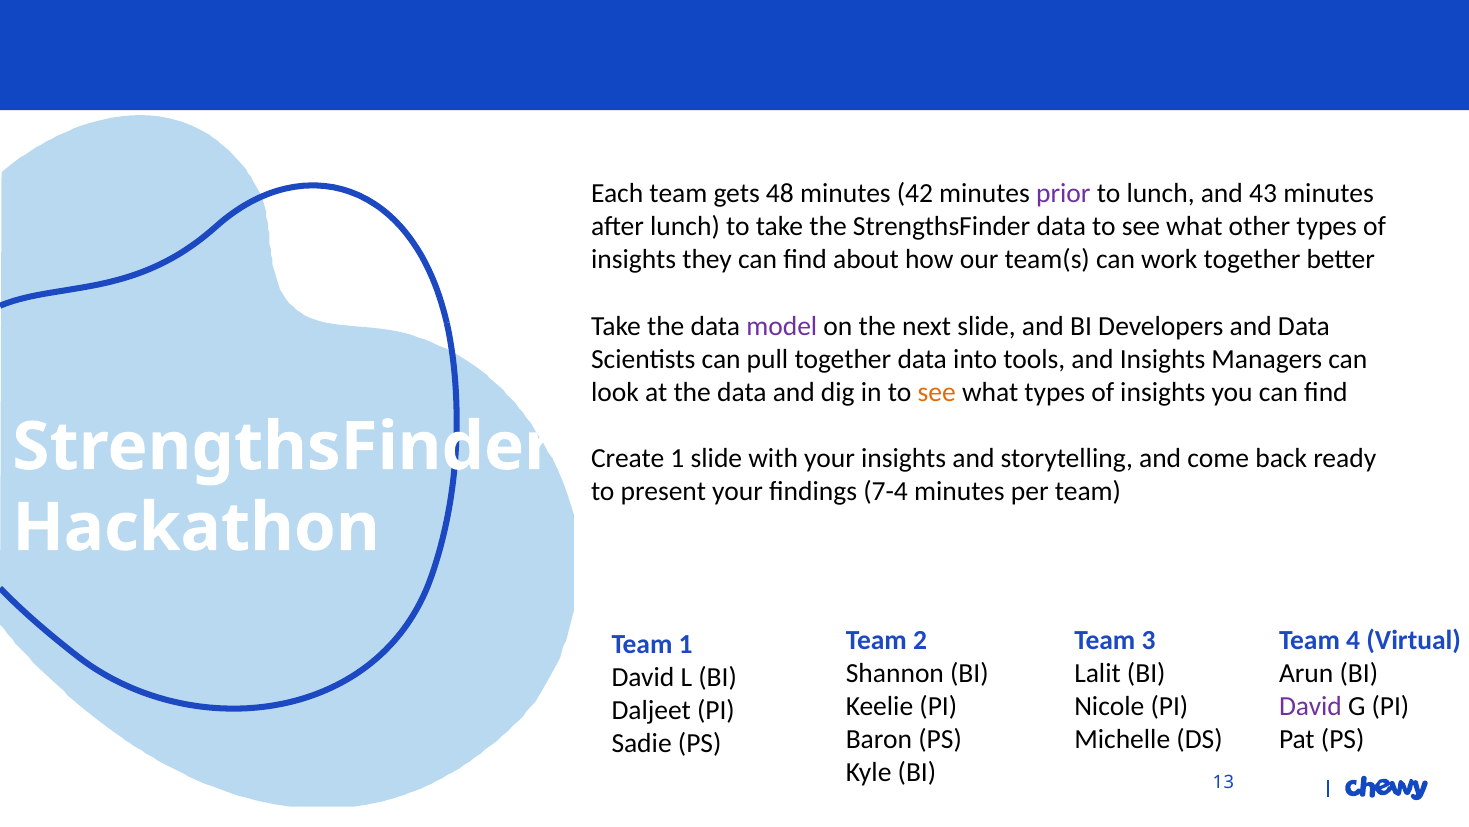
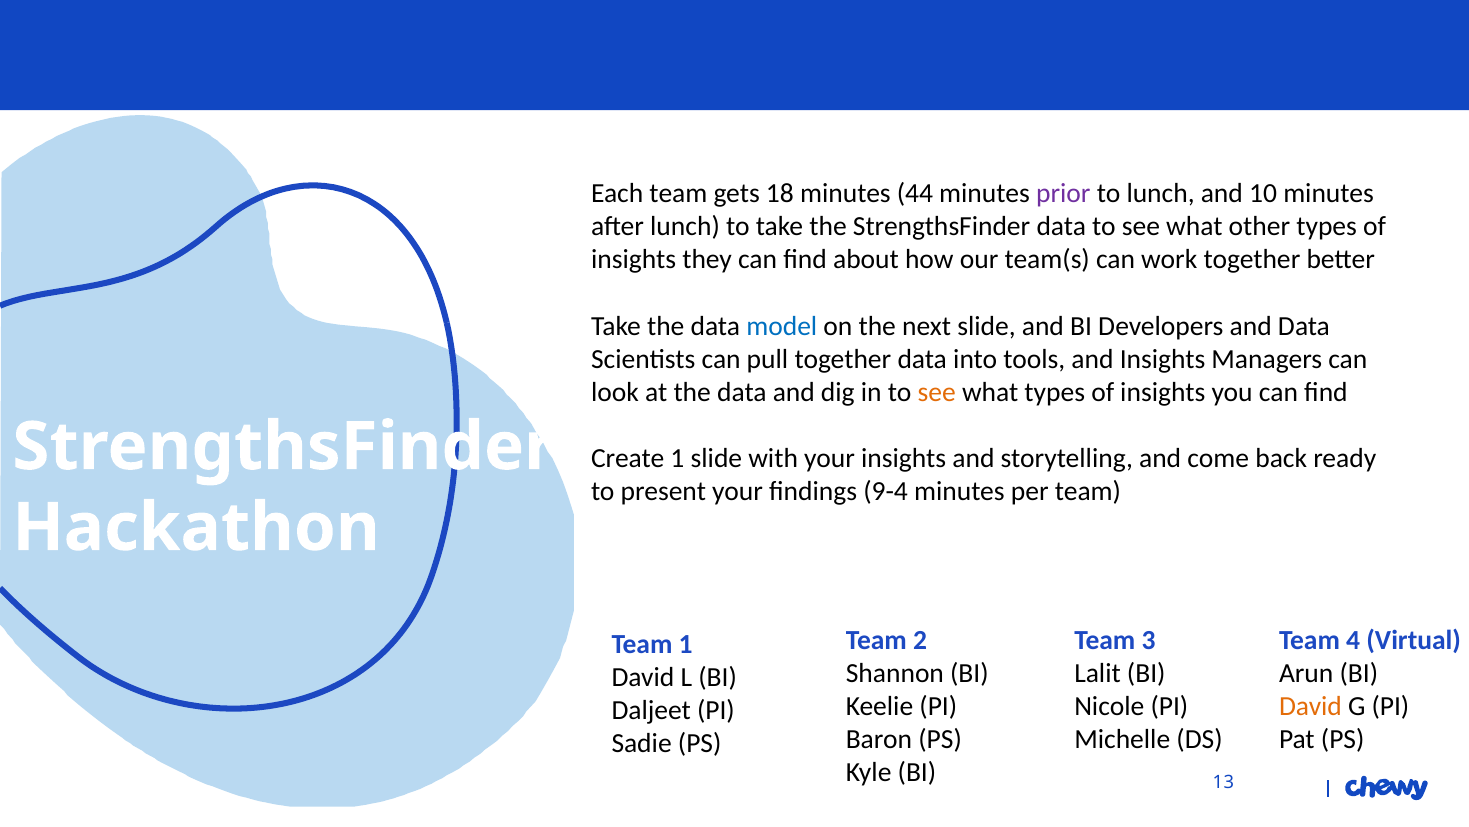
48: 48 -> 18 (780, 194)
42: 42 -> 44 (915, 194)
43: 43 -> 10 (1263, 194)
model colour: purple -> blue (782, 326)
7-4: 7-4 -> 9-4 (886, 491)
David colour: purple -> orange (1310, 706)
